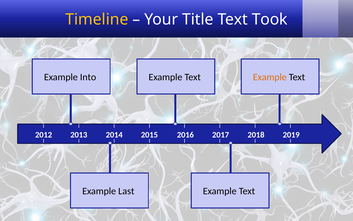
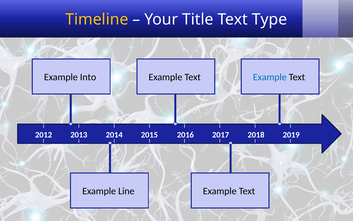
Took: Took -> Type (270, 19)
Example colour: orange -> blue (270, 77)
Last: Last -> Line (126, 191)
